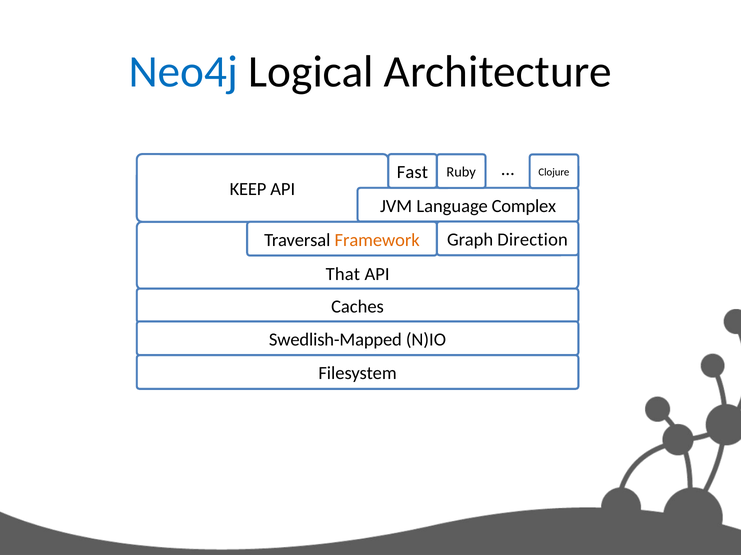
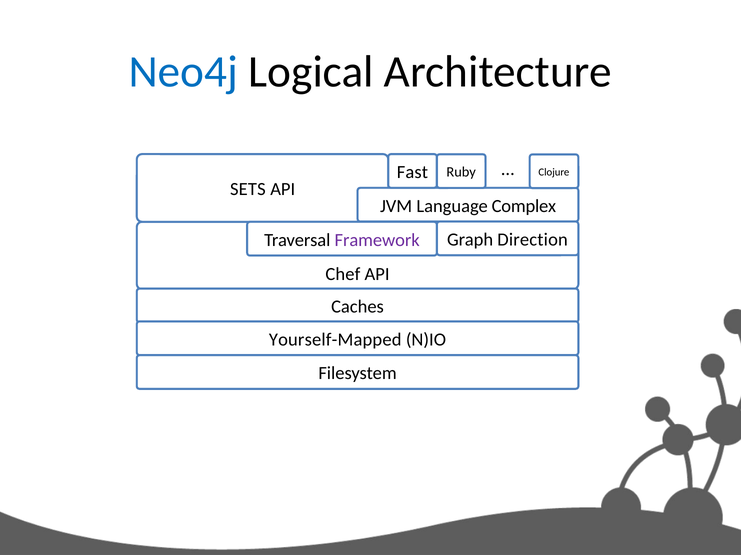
KEEP: KEEP -> SETS (248, 189)
Framework colour: orange -> purple (377, 240)
That: That -> Chef (343, 275)
Swedlish-Mapped: Swedlish-Mapped -> Yourself-Mapped (335, 340)
